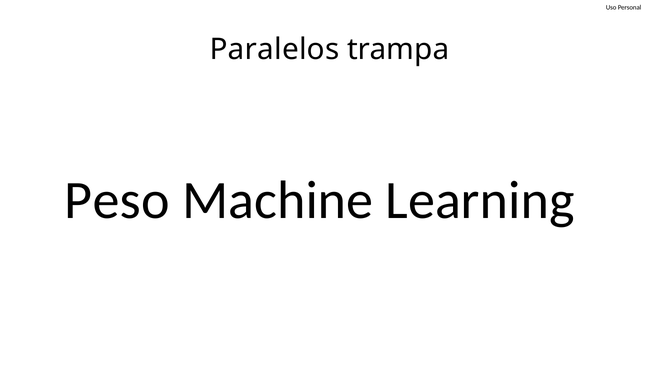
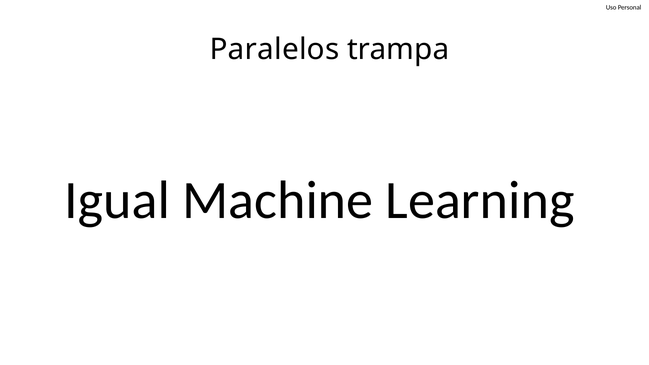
Peso: Peso -> Igual (117, 201)
